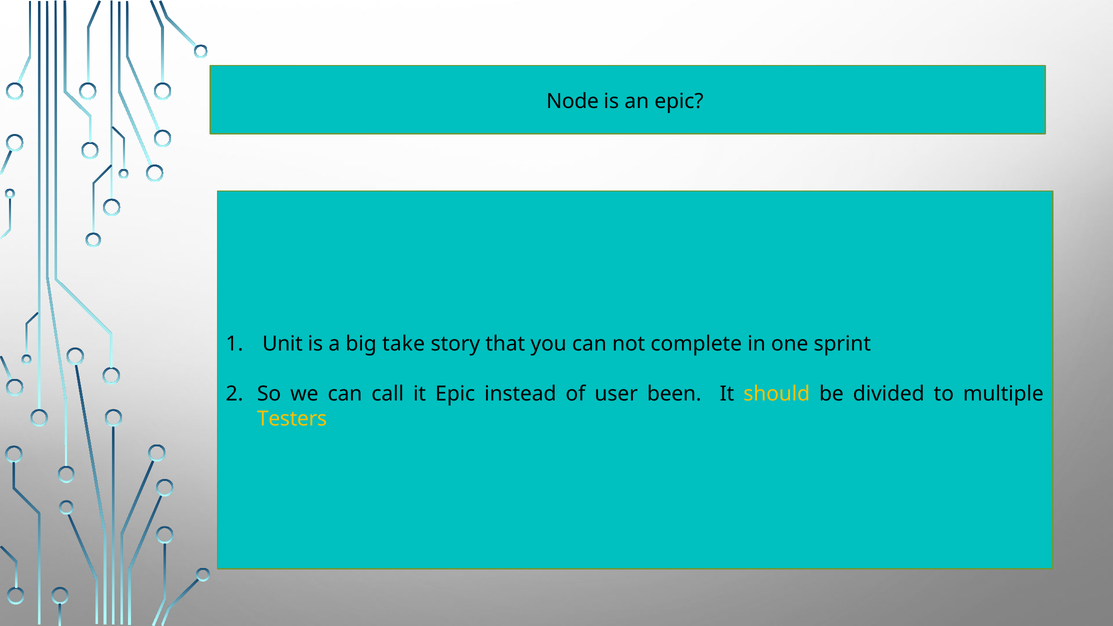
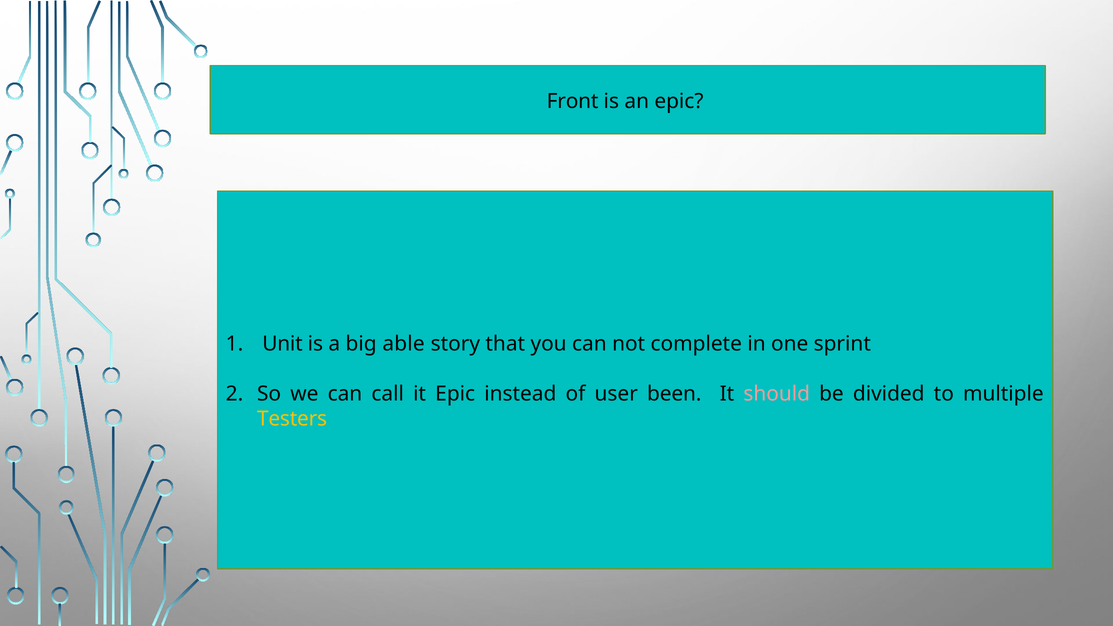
Node: Node -> Front (573, 101)
take: take -> able (404, 344)
should colour: yellow -> pink (777, 394)
